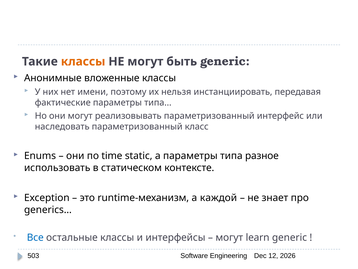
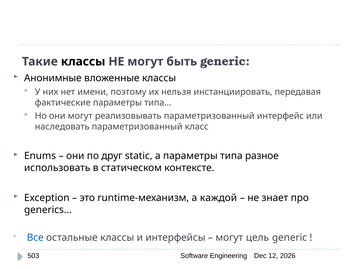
классы colour: orange -> black (83, 61)
time: time -> друг (112, 156)
learn: learn -> цель (257, 237)
